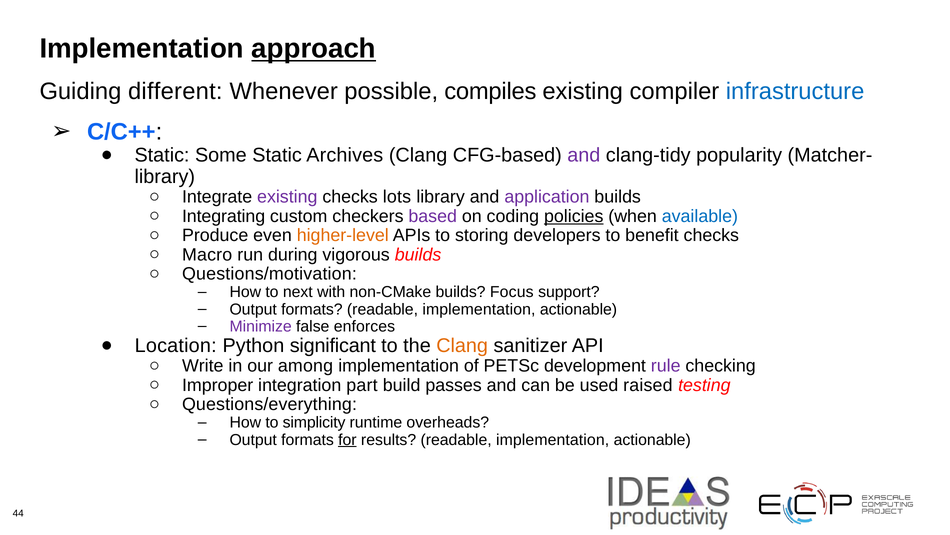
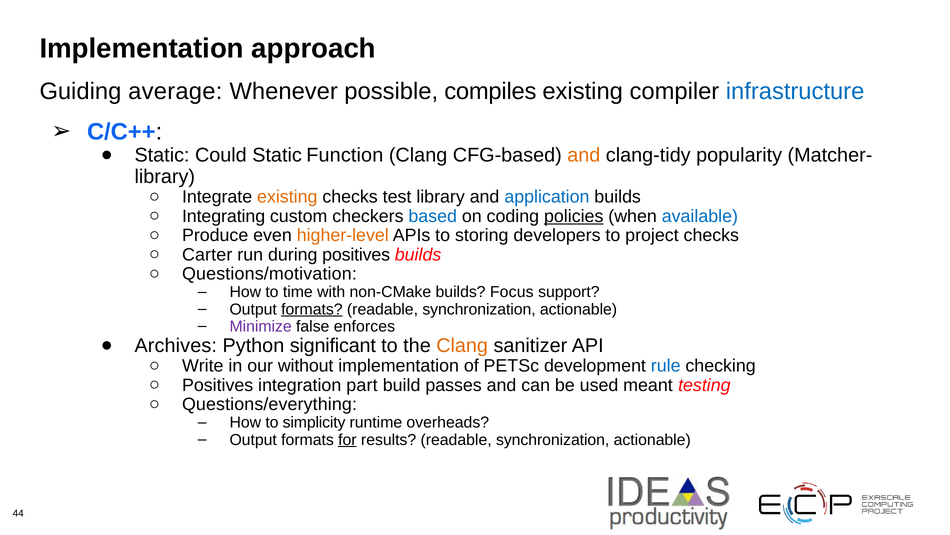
approach underline: present -> none (314, 49)
different: different -> average (175, 91)
Some: Some -> Could (221, 155)
Archives: Archives -> Function (345, 155)
and colour: purple -> orange (584, 155)
existing colour: purple -> orange (287, 197)
lots: lots -> test (397, 197)
application colour: purple -> blue (547, 197)
based colour: purple -> blue (433, 216)
benefit: benefit -> project (652, 235)
Macro: Macro -> Carter (207, 255)
during vigorous: vigorous -> positives (356, 255)
next: next -> time (298, 292)
formats underline: none -> present (312, 309)
implementation: implementation -> synchronization (479, 309)
Location: Location -> Archives (176, 345)
among: among -> without (306, 366)
rule colour: purple -> blue (666, 366)
Improper: Improper -> Positives (218, 385)
raised: raised -> meant (648, 385)
results readable implementation: implementation -> synchronization (553, 439)
